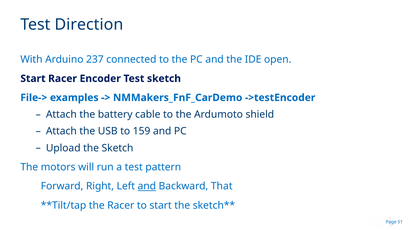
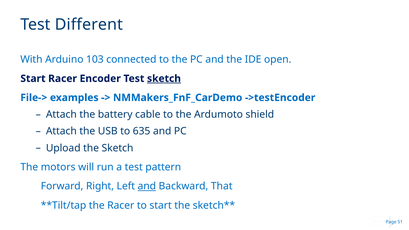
Direction: Direction -> Different (89, 24)
237: 237 -> 103 (95, 60)
sketch underline: none -> present (164, 79)
159: 159 -> 635 (142, 131)
